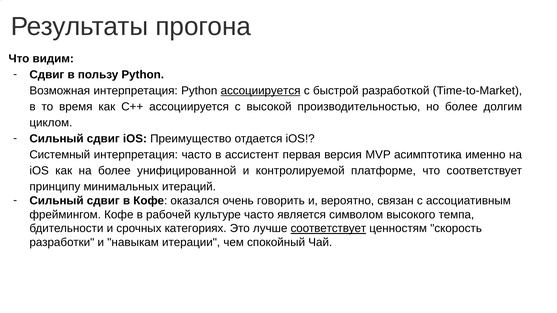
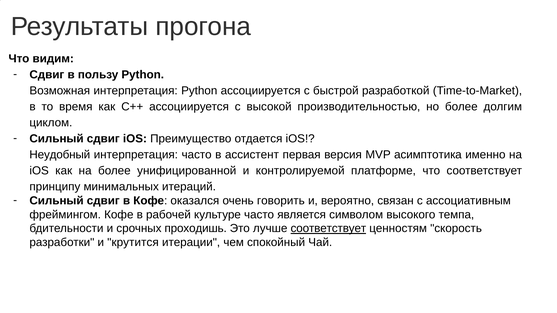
ассоциируется underline: present -> none (261, 91)
Системный: Системный -> Неудобный (60, 155)
категориях: категориях -> проходишь (196, 229)
навыкам: навыкам -> крутится (133, 243)
